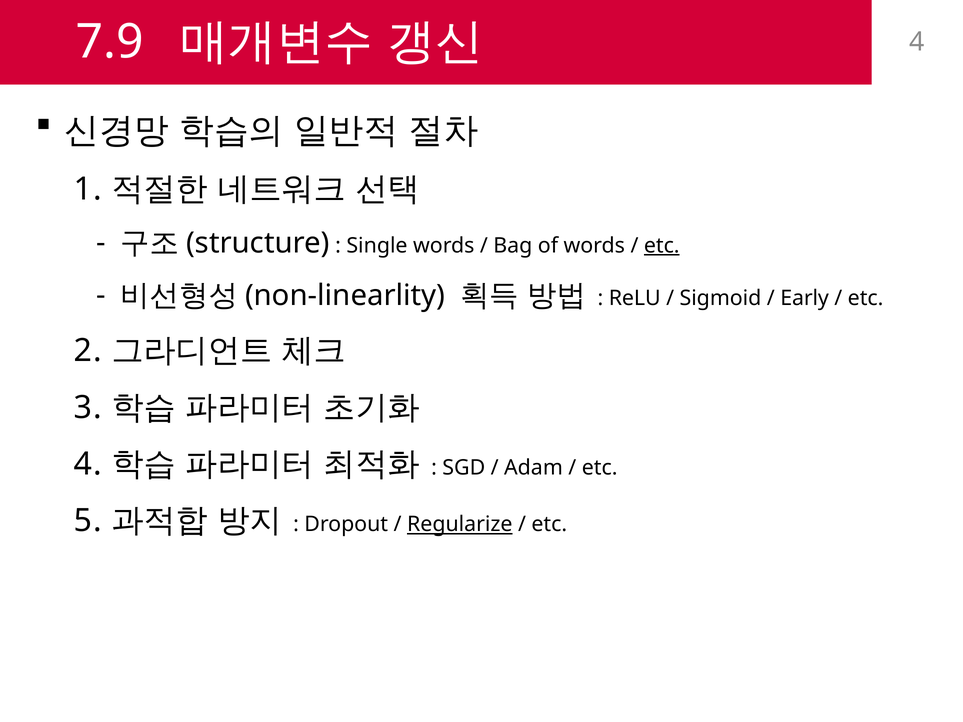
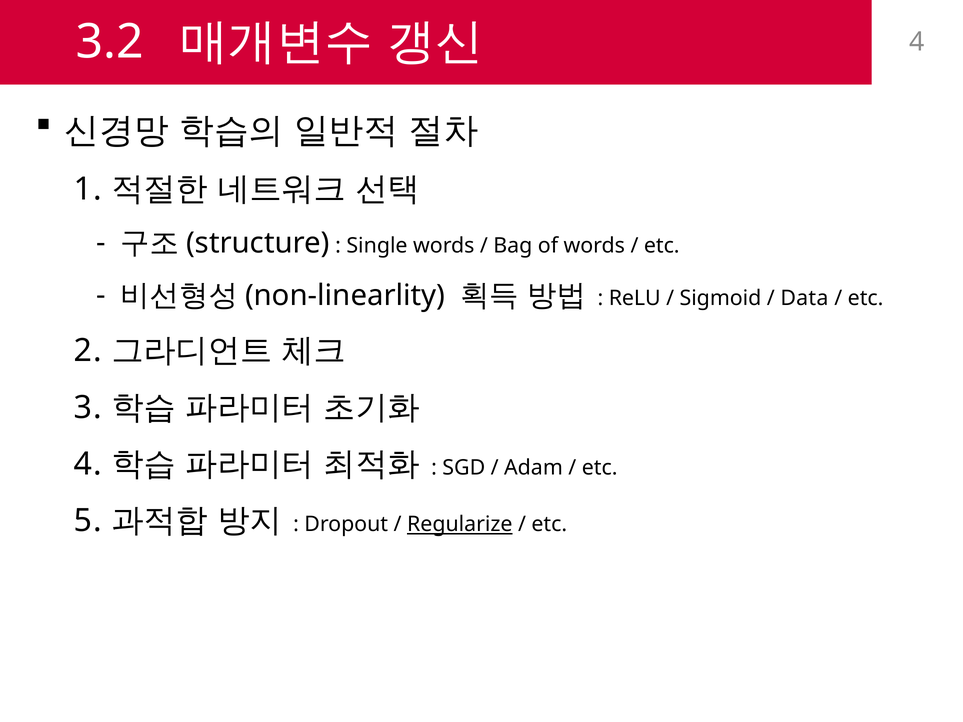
7.9: 7.9 -> 3.2 (110, 42)
etc underline: present -> none (662, 246)
Early: Early -> Data (804, 298)
